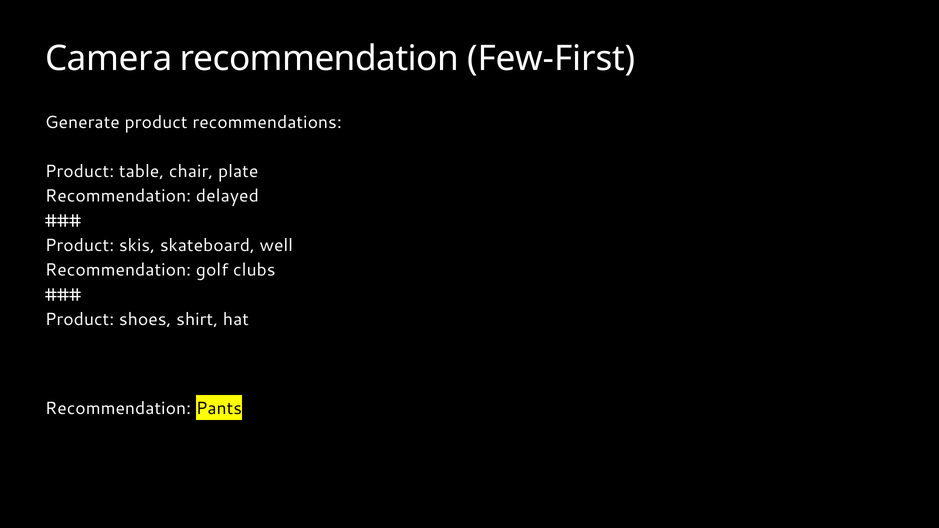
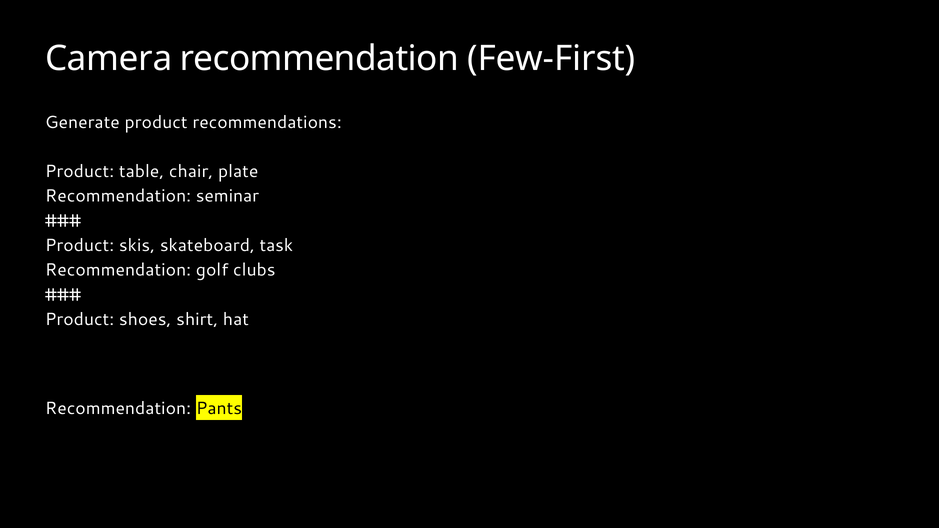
delayed: delayed -> seminar (227, 196)
well: well -> task (276, 246)
